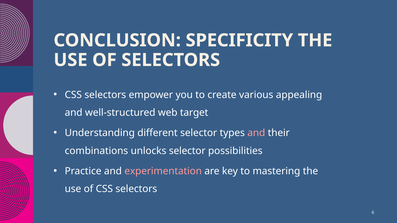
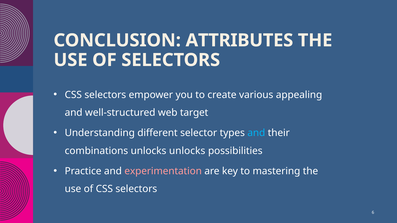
SPECIFICITY: SPECIFICITY -> ATTRIBUTES (239, 40)
and colour: pink -> light blue (256, 133)
unlocks selector: selector -> unlocks (187, 151)
